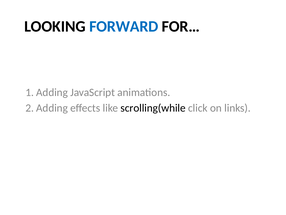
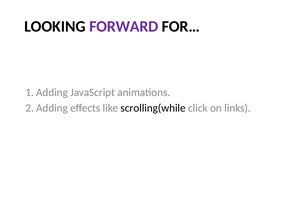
FORWARD colour: blue -> purple (124, 26)
